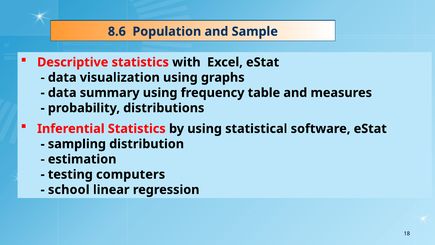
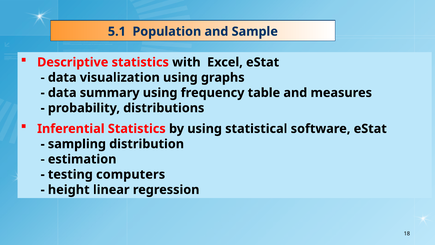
8.6: 8.6 -> 5.1 (117, 31)
school: school -> height (69, 189)
